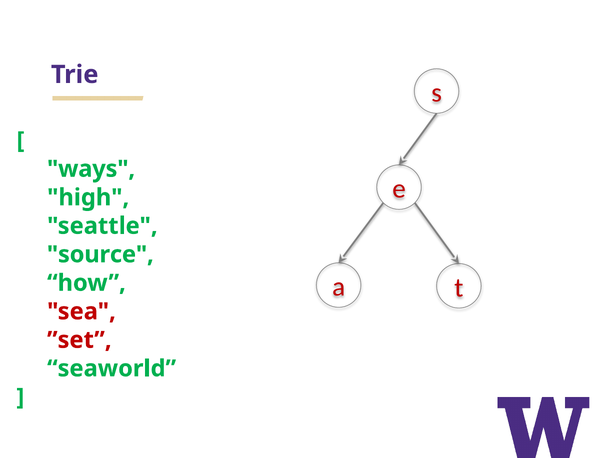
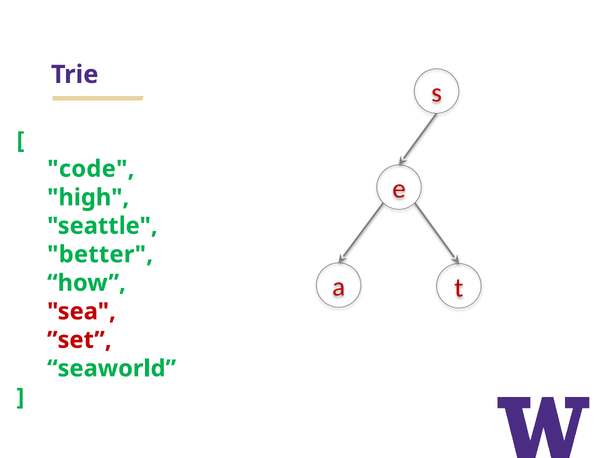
ways: ways -> code (91, 169)
source: source -> better (100, 255)
